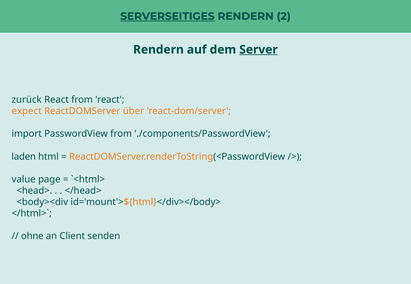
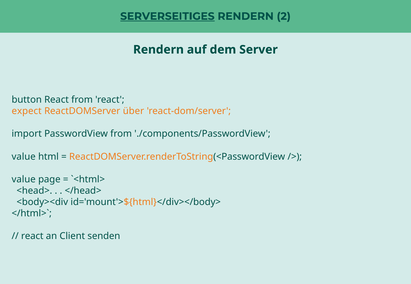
Server underline: present -> none (258, 50)
zurück: zurück -> button (27, 100)
laden: laden -> value (24, 157)
ohne: ohne -> react (32, 237)
